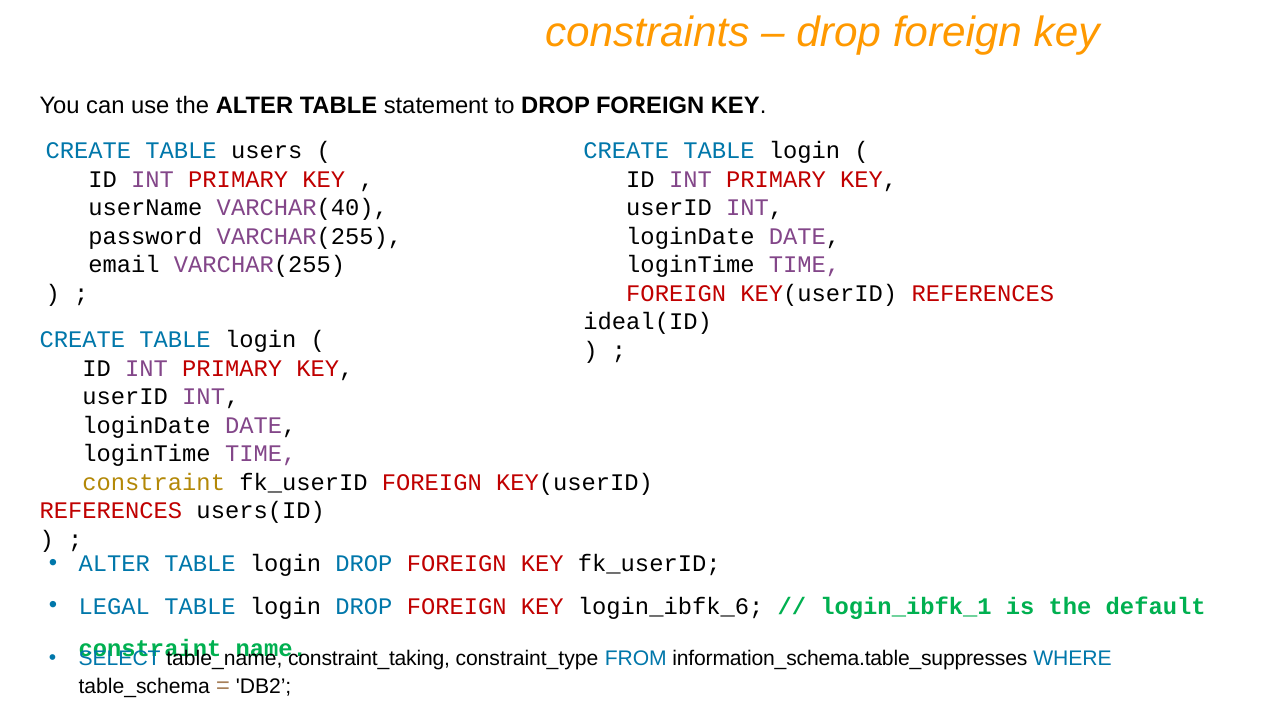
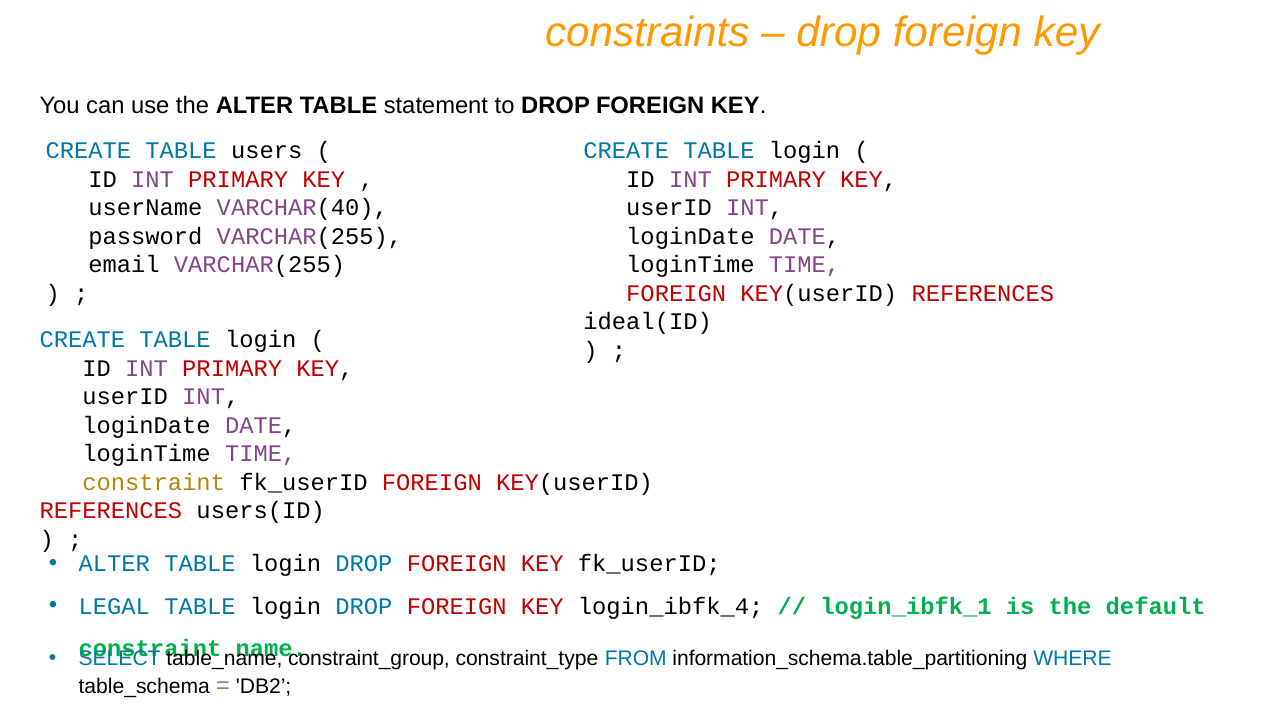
login_ibfk_6: login_ibfk_6 -> login_ibfk_4 (671, 607)
constraint_taking: constraint_taking -> constraint_group (369, 659)
information_schema.table_suppresses: information_schema.table_suppresses -> information_schema.table_partitioning (850, 659)
